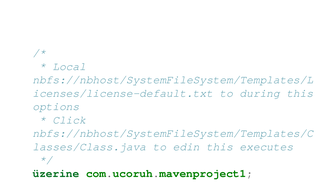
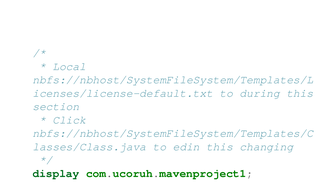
options: options -> section (56, 106)
executes: executes -> changing (266, 146)
üzerine: üzerine -> display (56, 173)
